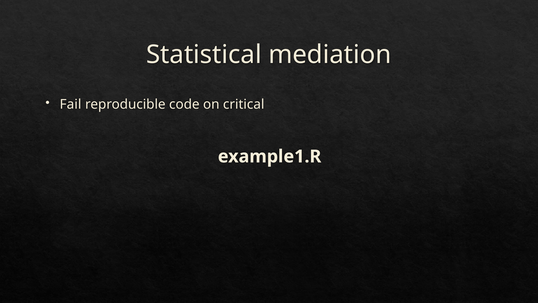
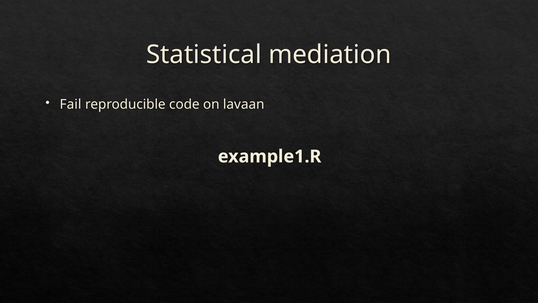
critical: critical -> lavaan (244, 104)
